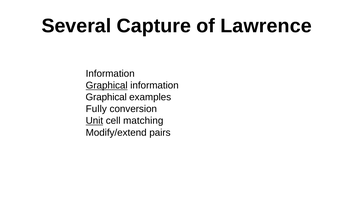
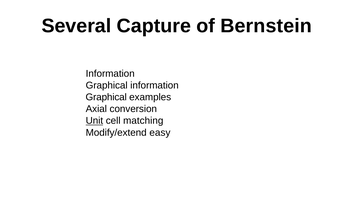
Lawrence: Lawrence -> Bernstein (266, 26)
Graphical underline: present -> none (107, 86)
Fully: Fully -> Axial (96, 109)
pairs: pairs -> easy (160, 133)
